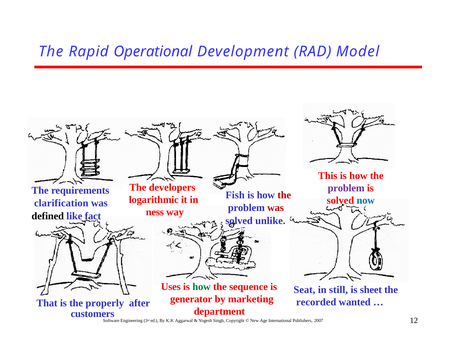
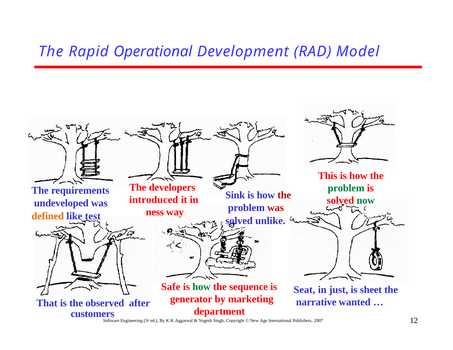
problem colour: purple -> green (346, 188)
Fish: Fish -> Sink (235, 195)
logarithmic: logarithmic -> introduced (154, 200)
now colour: blue -> green (366, 201)
clarification: clarification -> undeveloped (61, 203)
defined colour: black -> orange (48, 216)
fact: fact -> test (93, 216)
Uses: Uses -> Safe (171, 287)
still: still -> just (339, 290)
recorded: recorded -> narrative (316, 302)
properly: properly -> observed (105, 303)
